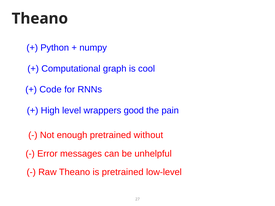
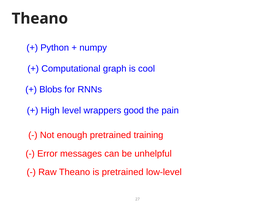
Code: Code -> Blobs (51, 90)
without: without -> training (148, 135)
